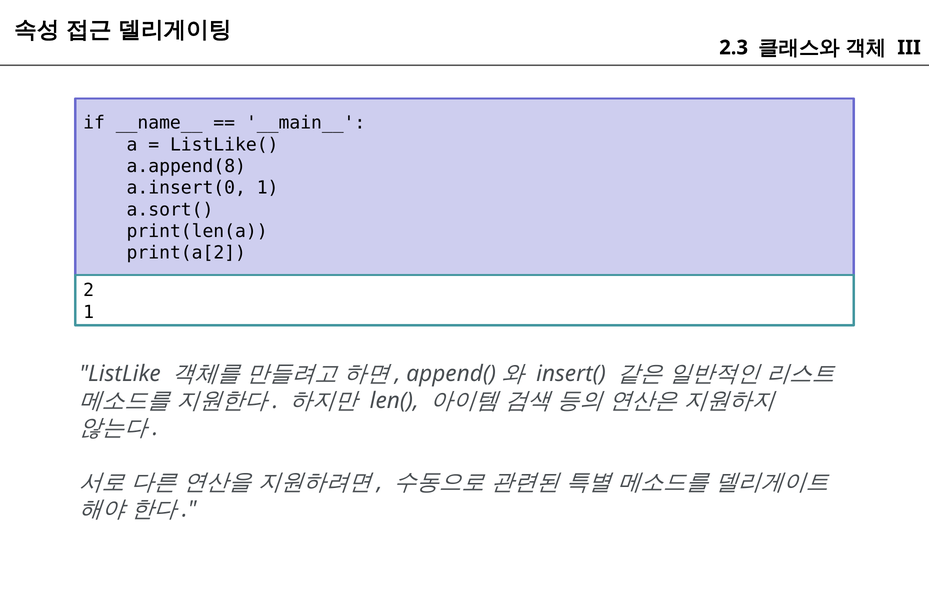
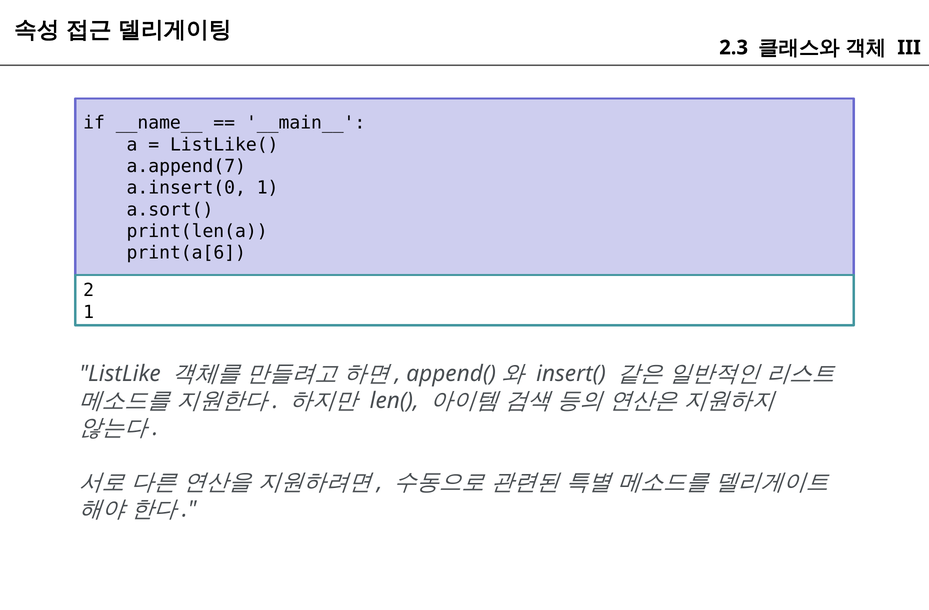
a.append(8: a.append(8 -> a.append(7 (186, 166)
print(a[2: print(a[2 -> print(a[6 (186, 253)
